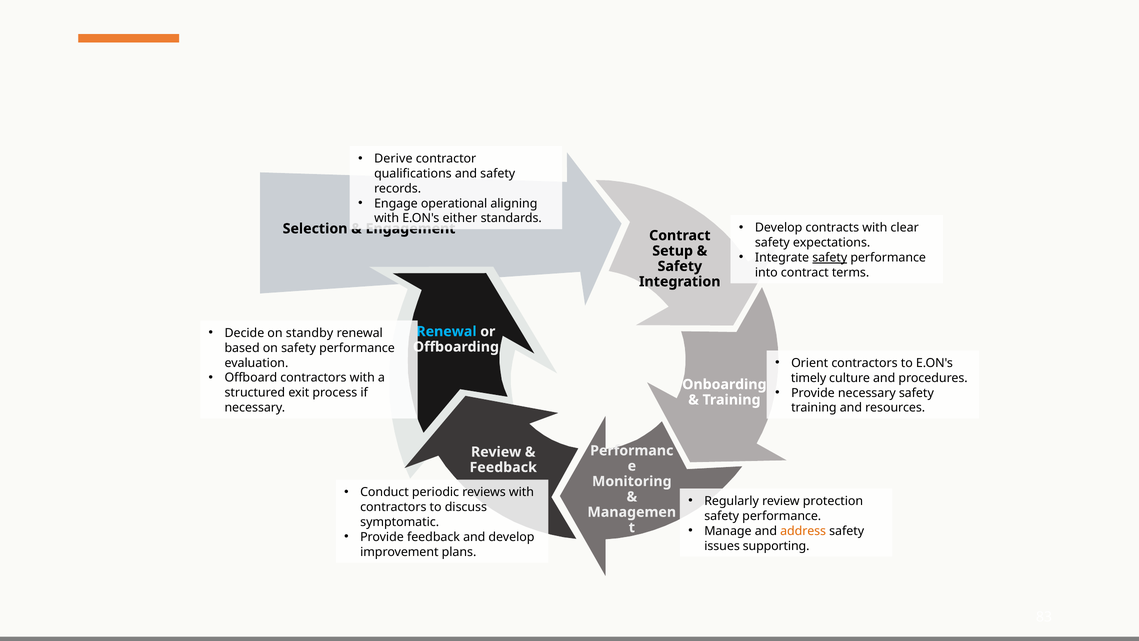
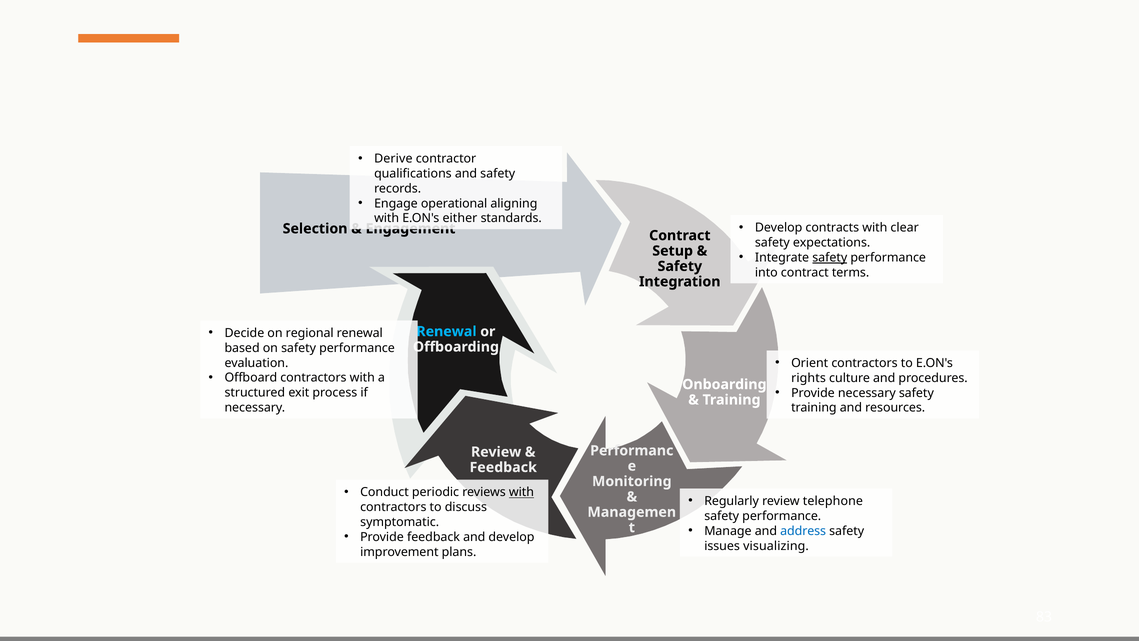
standby: standby -> regional (310, 333)
timely: timely -> rights (808, 378)
with underline: none -> present (521, 492)
protection: protection -> telephone (833, 501)
address colour: orange -> blue (803, 531)
supporting: supporting -> visualizing (776, 546)
